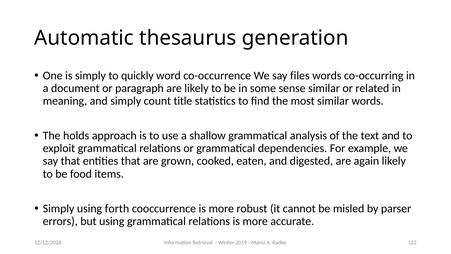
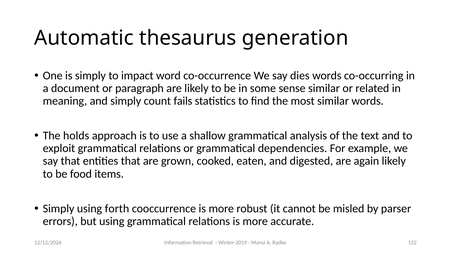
quickly: quickly -> impact (137, 75)
files: files -> dies (300, 75)
title: title -> fails (183, 101)
